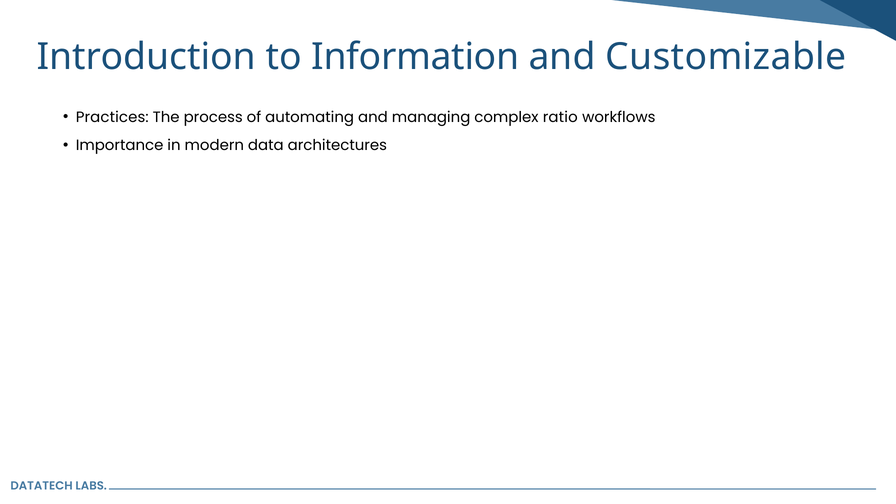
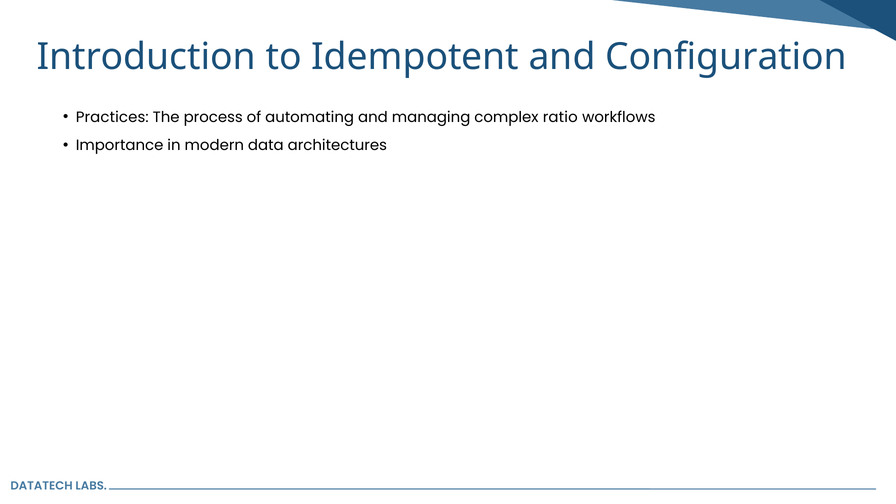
Information: Information -> Idempotent (415, 57)
Customizable: Customizable -> Configuration (726, 57)
